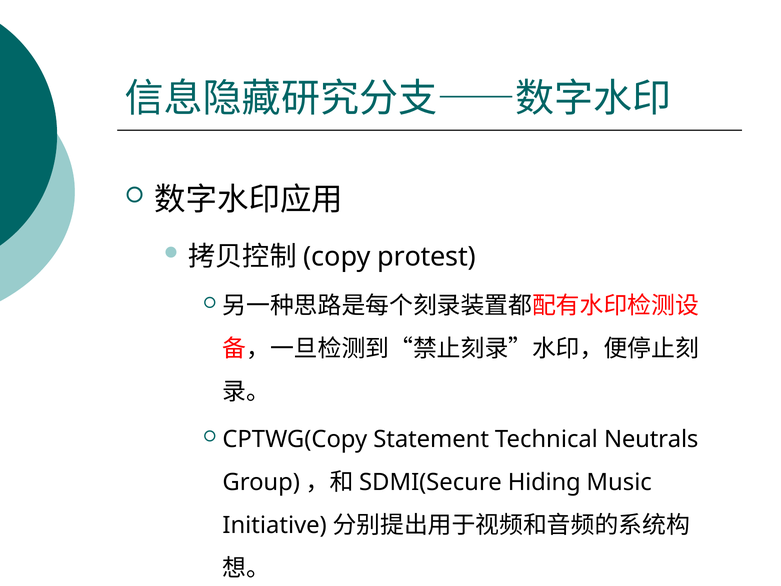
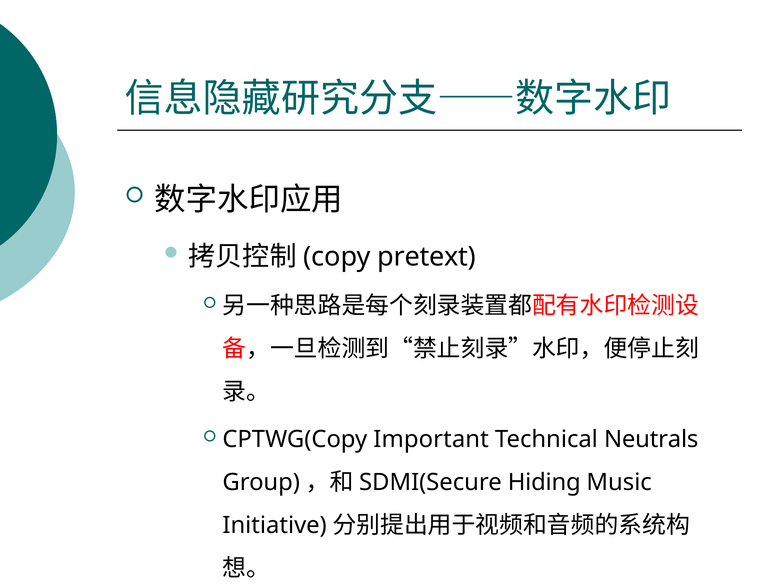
protest: protest -> pretext (427, 256)
Statement: Statement -> Important (431, 439)
